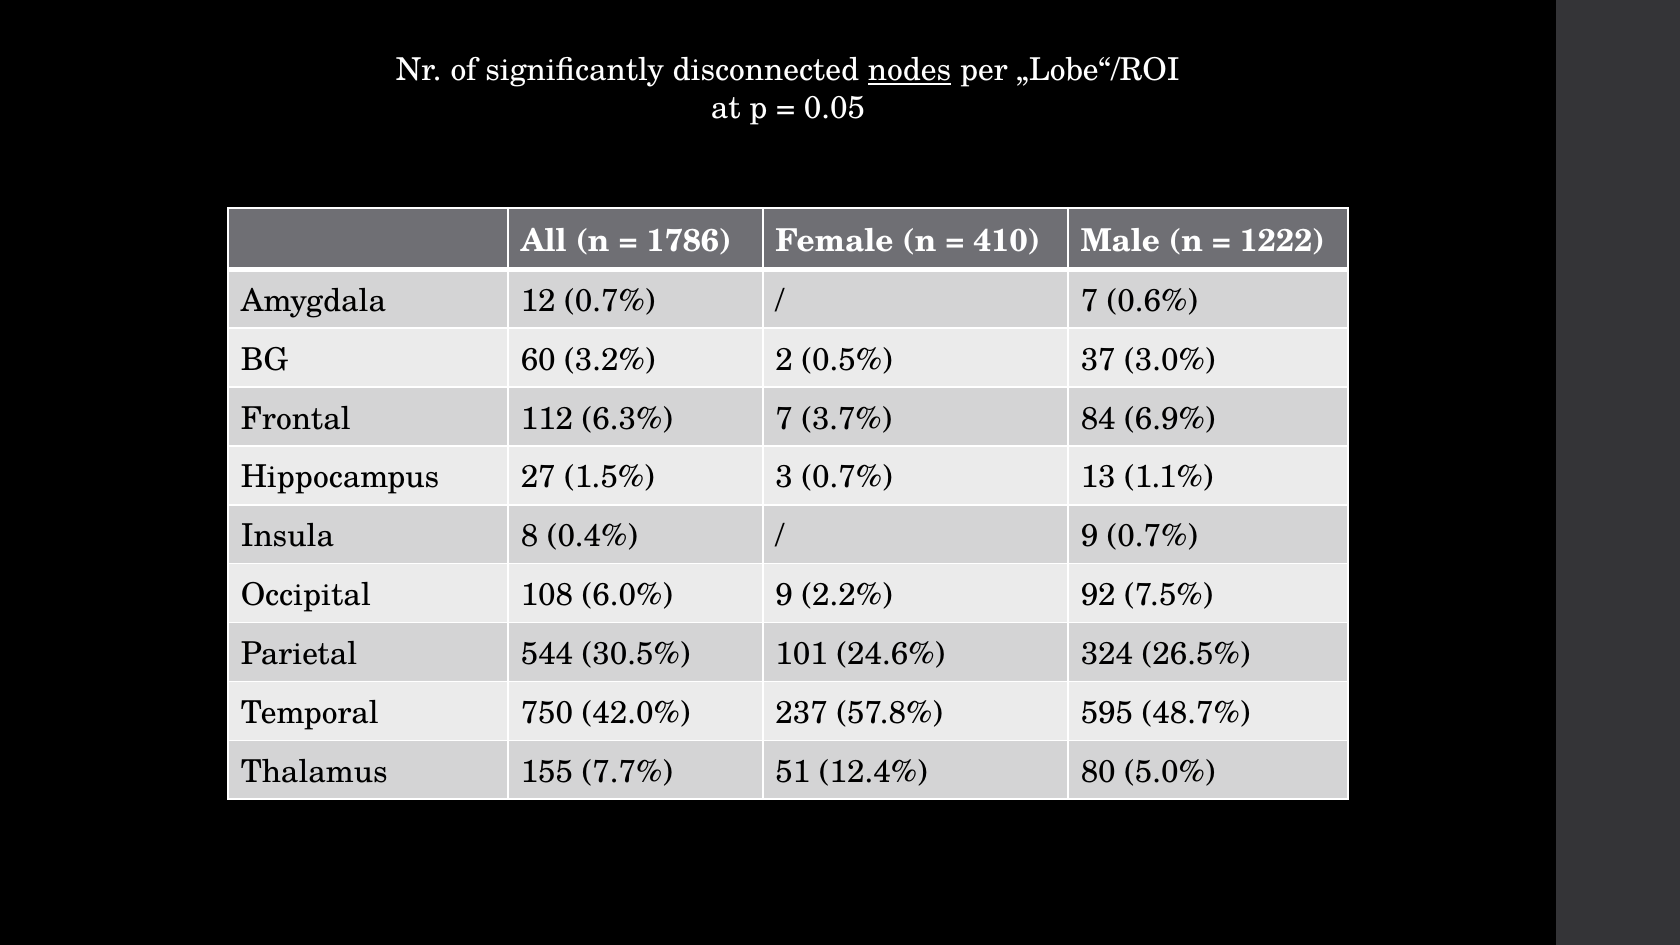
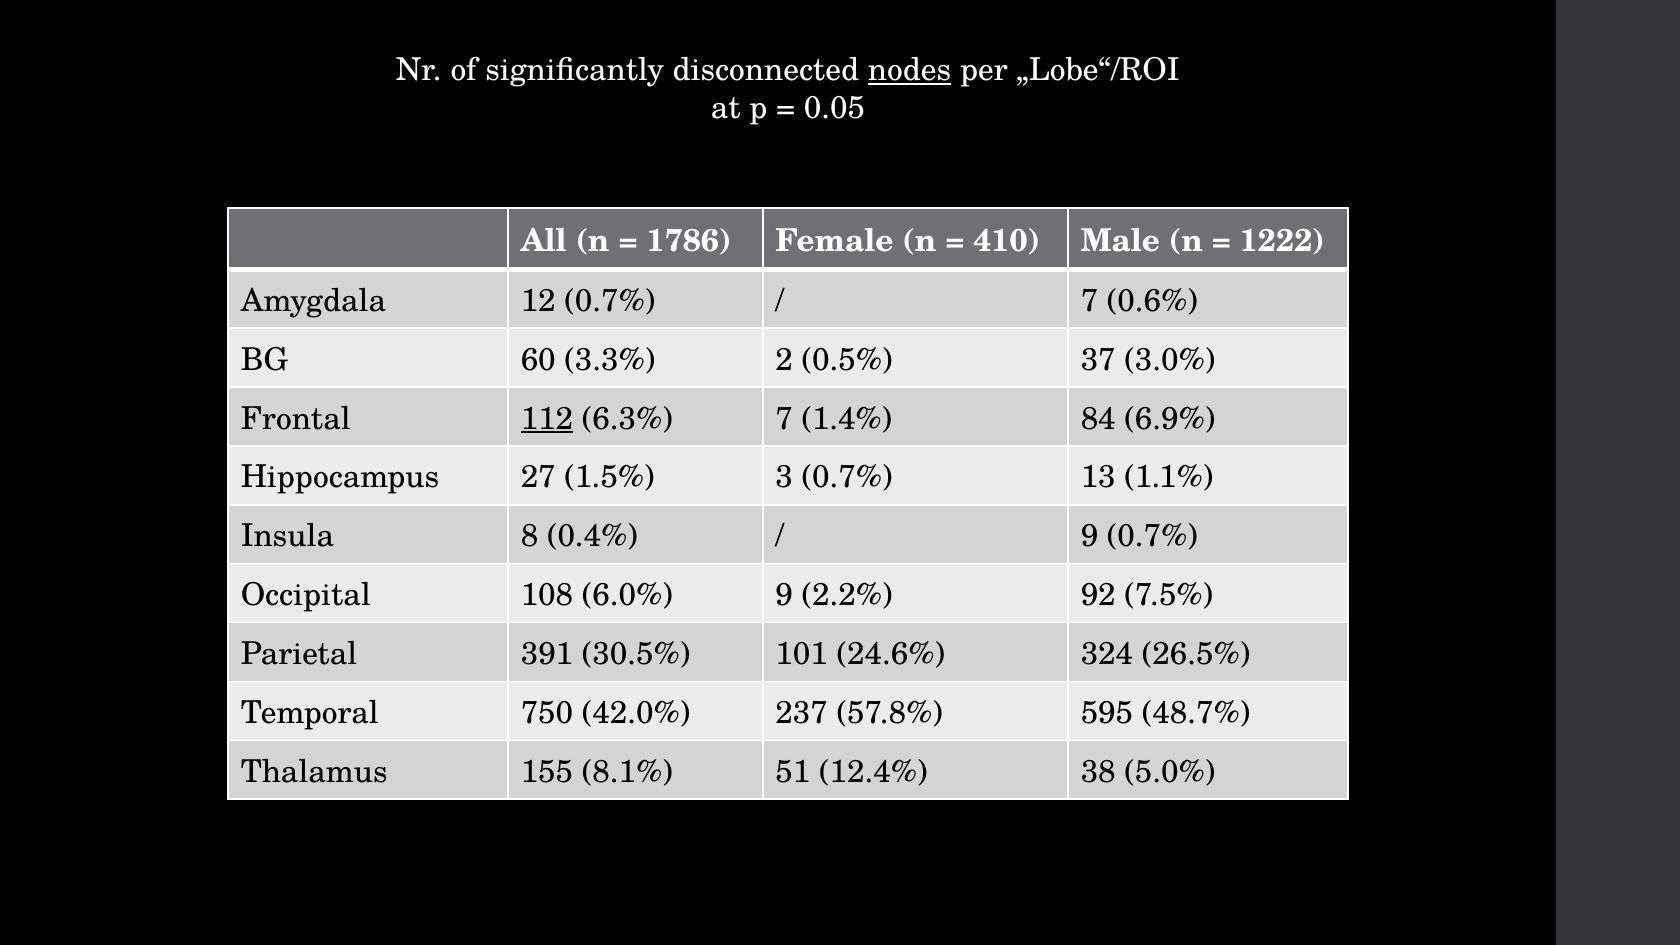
3.2%: 3.2% -> 3.3% (610, 360)
112 underline: none -> present (547, 419)
3.7%: 3.7% -> 1.4% (847, 419)
544: 544 -> 391 (547, 654)
7.7%: 7.7% -> 8.1% (627, 772)
80: 80 -> 38 (1098, 772)
